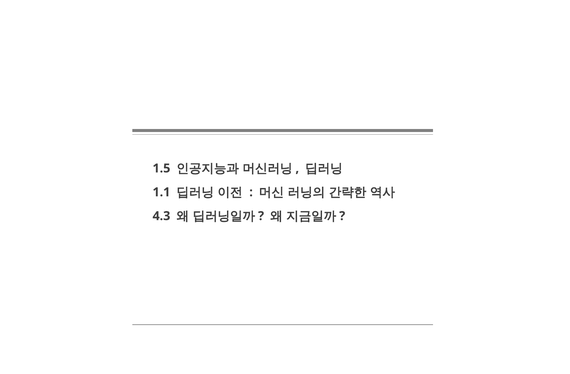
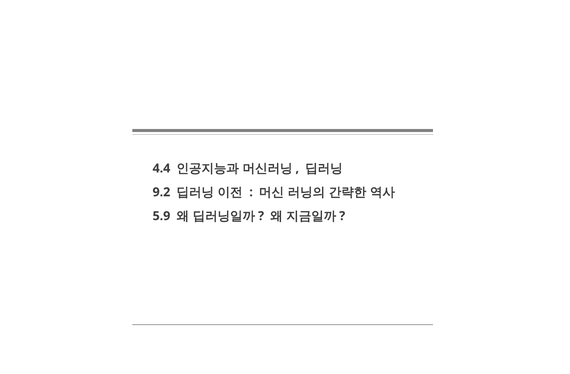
1.5: 1.5 -> 4.4 (161, 168)
1.1: 1.1 -> 9.2 (161, 192)
4.3: 4.3 -> 5.9 (161, 216)
